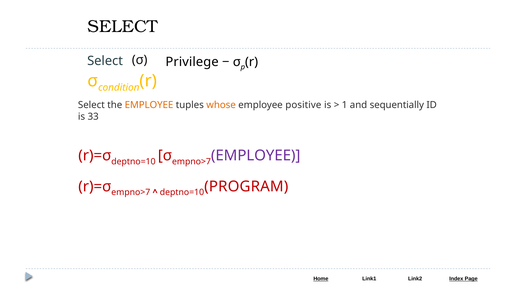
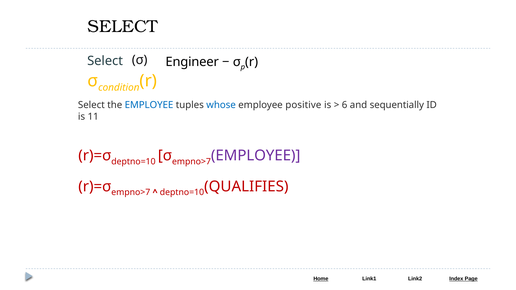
Privilege: Privilege -> Engineer (192, 62)
EMPLOYEE colour: orange -> blue (149, 105)
whose colour: orange -> blue (221, 105)
1: 1 -> 6 (345, 105)
33: 33 -> 11 (93, 117)
PROGRAM: PROGRAM -> QUALIFIES (246, 187)
